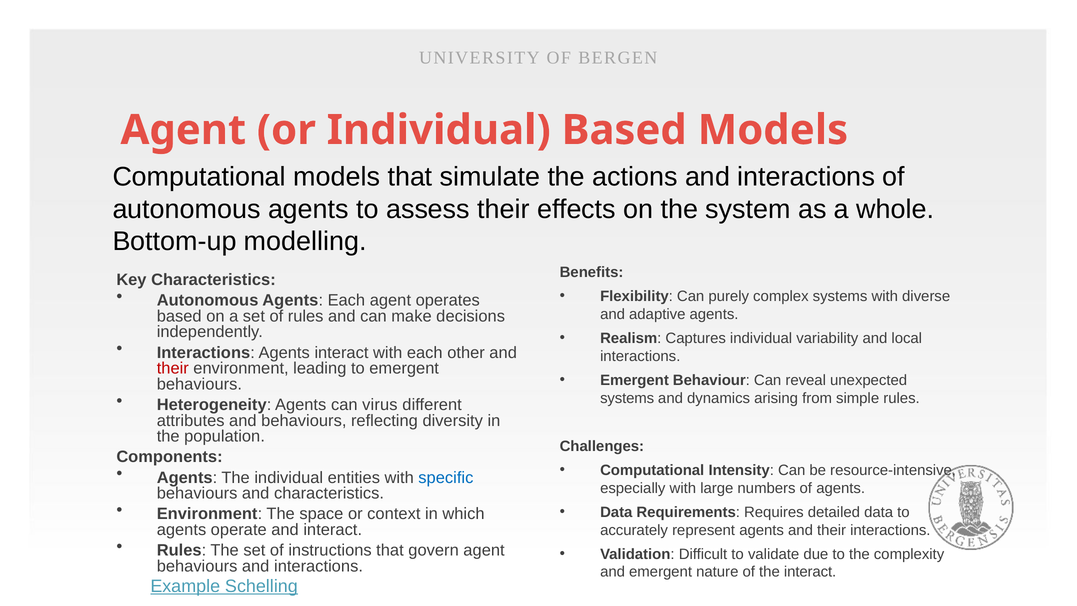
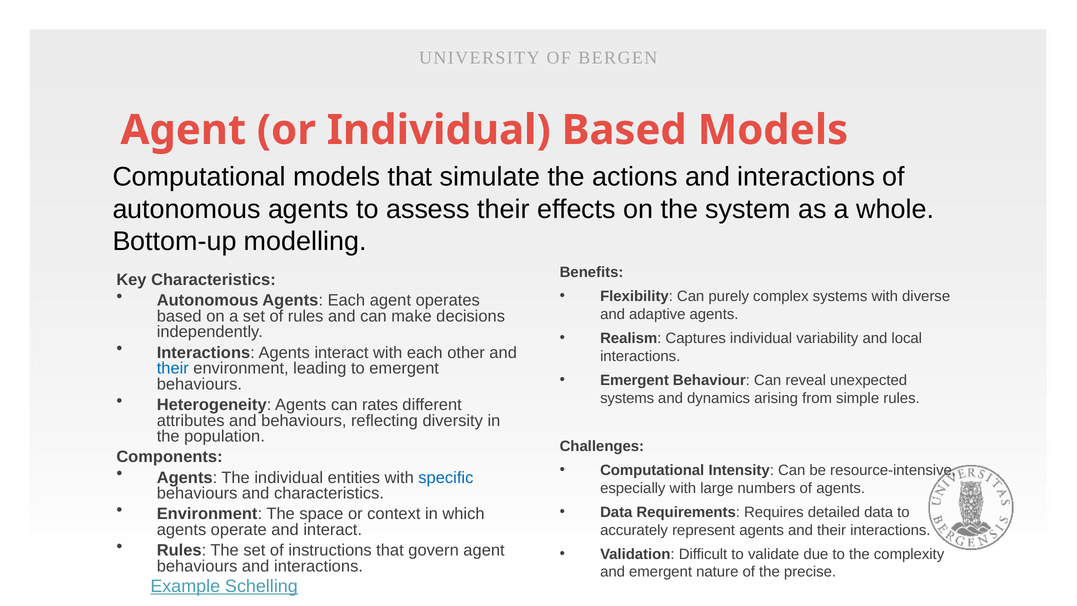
their colour: red -> blue (173, 368)
virus: virus -> rates (380, 405)
the interact: interact -> precise (810, 572)
